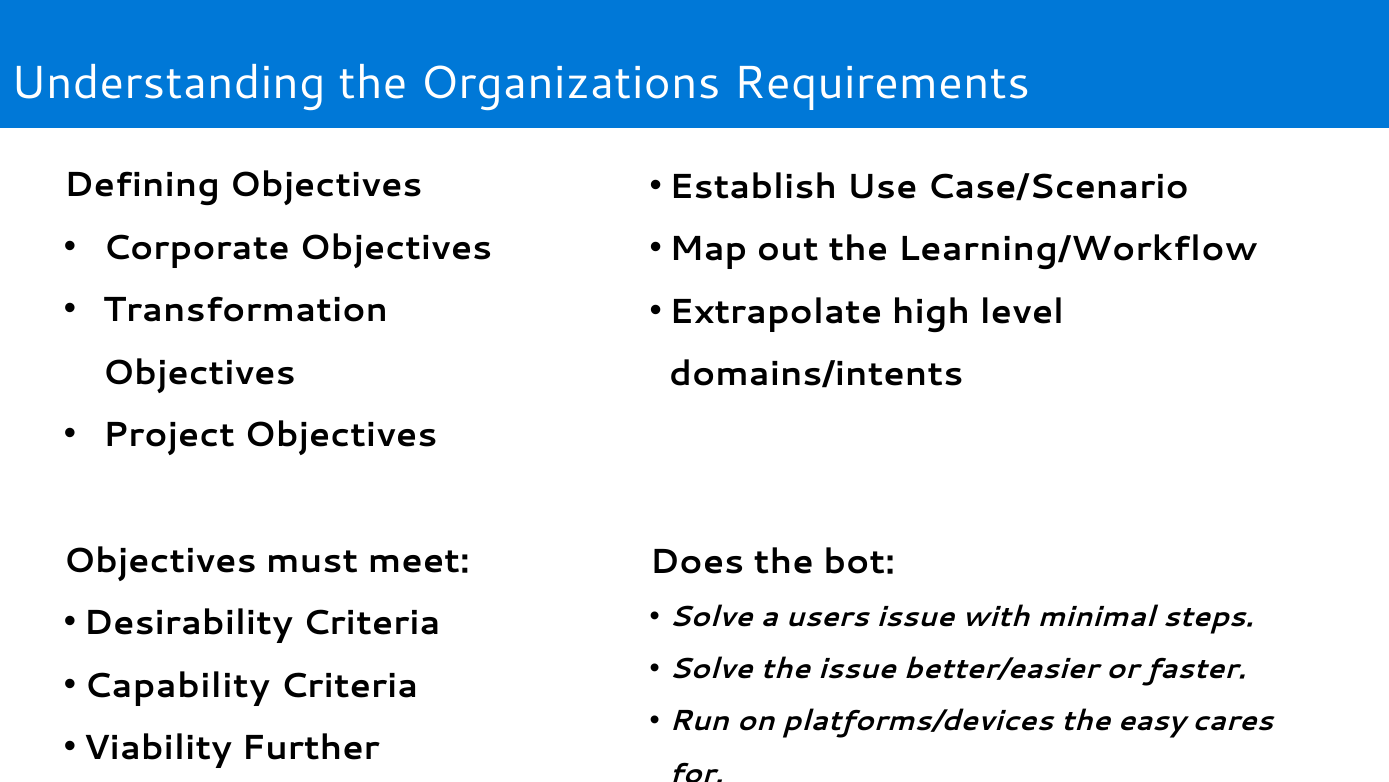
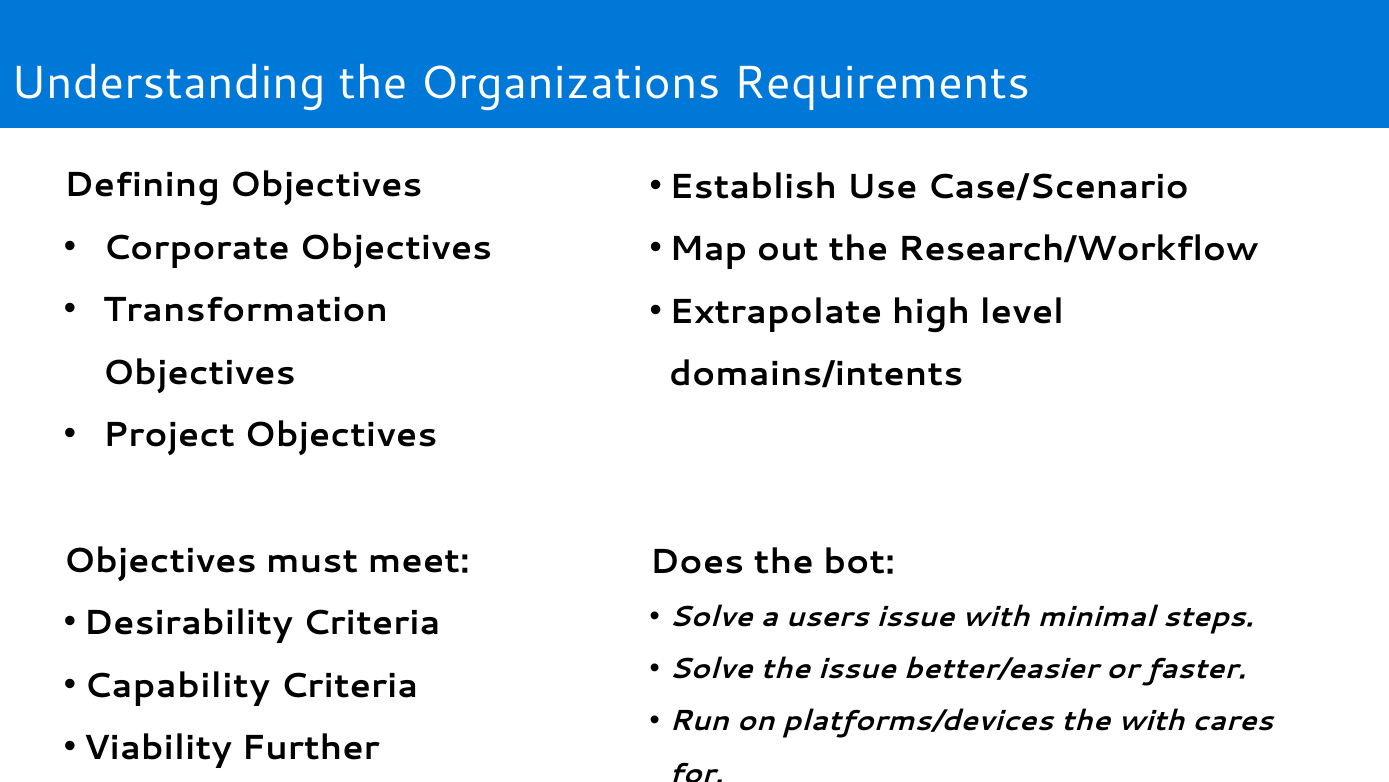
Learning/Workflow: Learning/Workflow -> Research/Workflow (1078, 249)
the easy: easy -> with (1152, 721)
